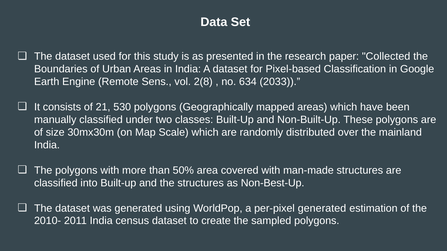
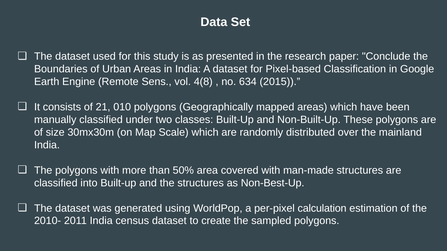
Collected: Collected -> Conclude (386, 57)
2(8: 2(8 -> 4(8 (203, 82)
2033: 2033 -> 2015 (280, 82)
530: 530 -> 010 (122, 107)
per-pixel generated: generated -> calculation (322, 209)
